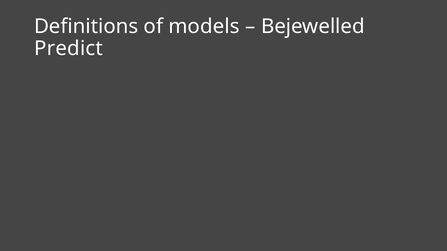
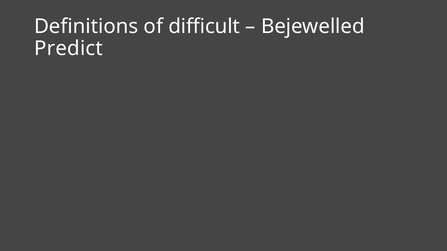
models: models -> difficult (204, 26)
